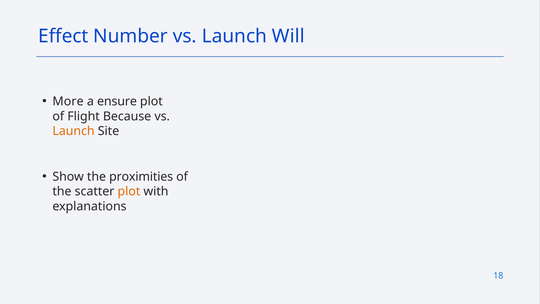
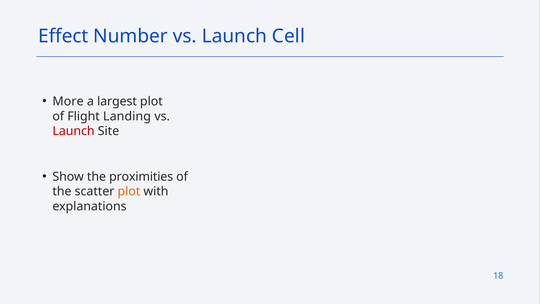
Will: Will -> Cell (288, 36)
ensure: ensure -> largest (117, 101)
Because: Because -> Landing (127, 116)
Launch colour: orange -> red (74, 131)
